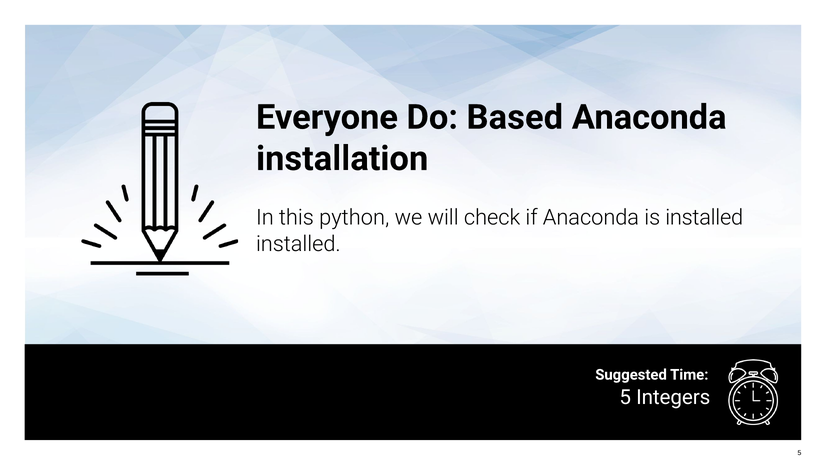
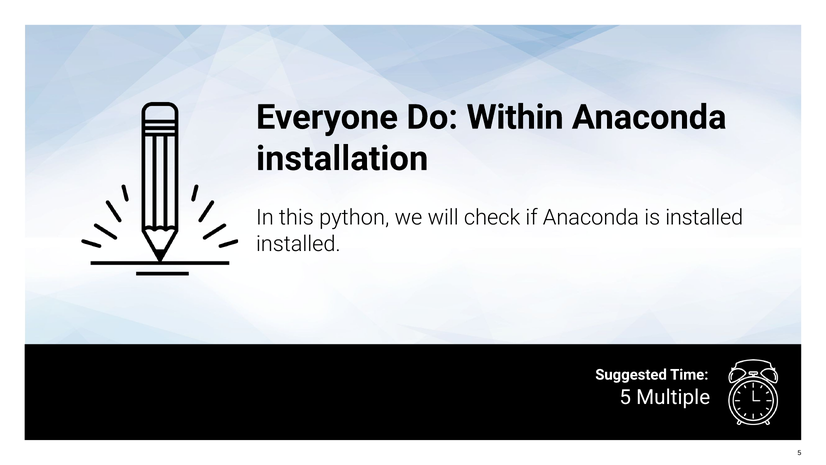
Based: Based -> Within (515, 117)
Integers: Integers -> Multiple (673, 397)
